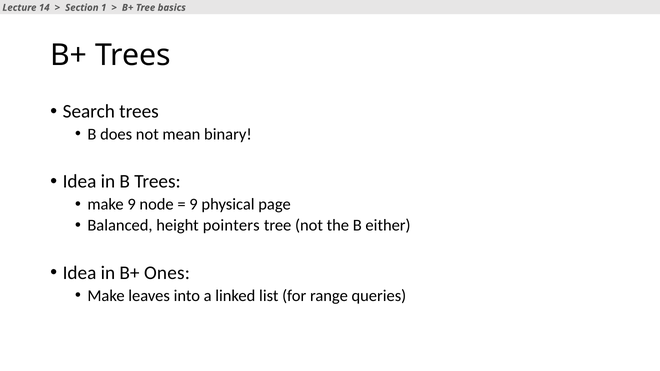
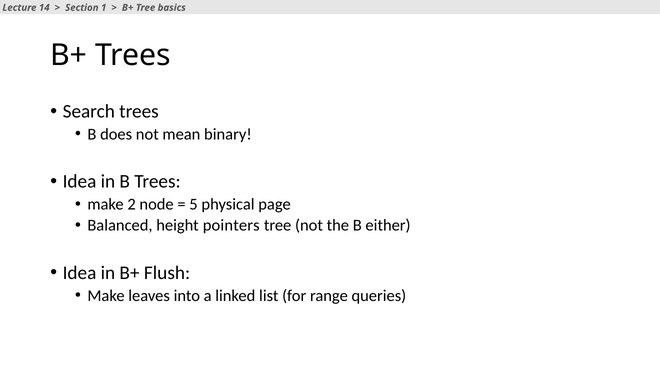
make 9: 9 -> 2 (132, 204)
9: 9 -> 5 (194, 204)
Ones: Ones -> Flush (167, 273)
